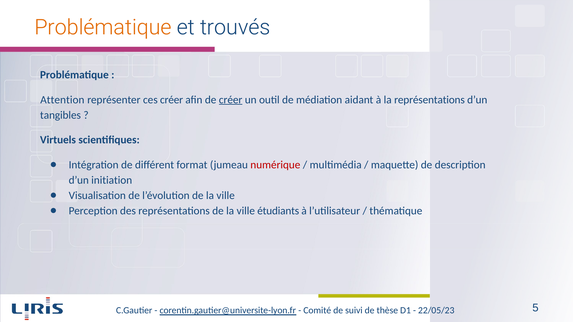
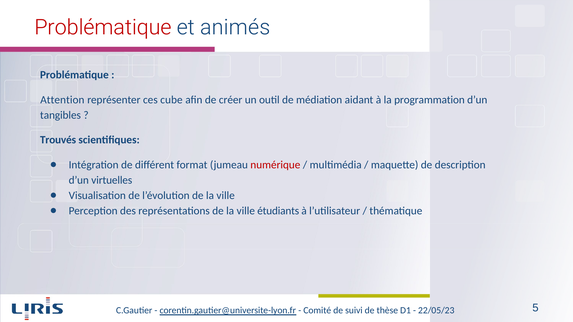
Problématique colour: orange -> red (103, 28)
trouvés: trouvés -> animés (235, 28)
ces créer: créer -> cube (171, 100)
créer underline: present -> none (231, 100)
la représentations: représentations -> programmation (429, 100)
Virtuels: Virtuels -> Trouvés (58, 140)
initiation: initiation -> virtuelles (112, 180)
